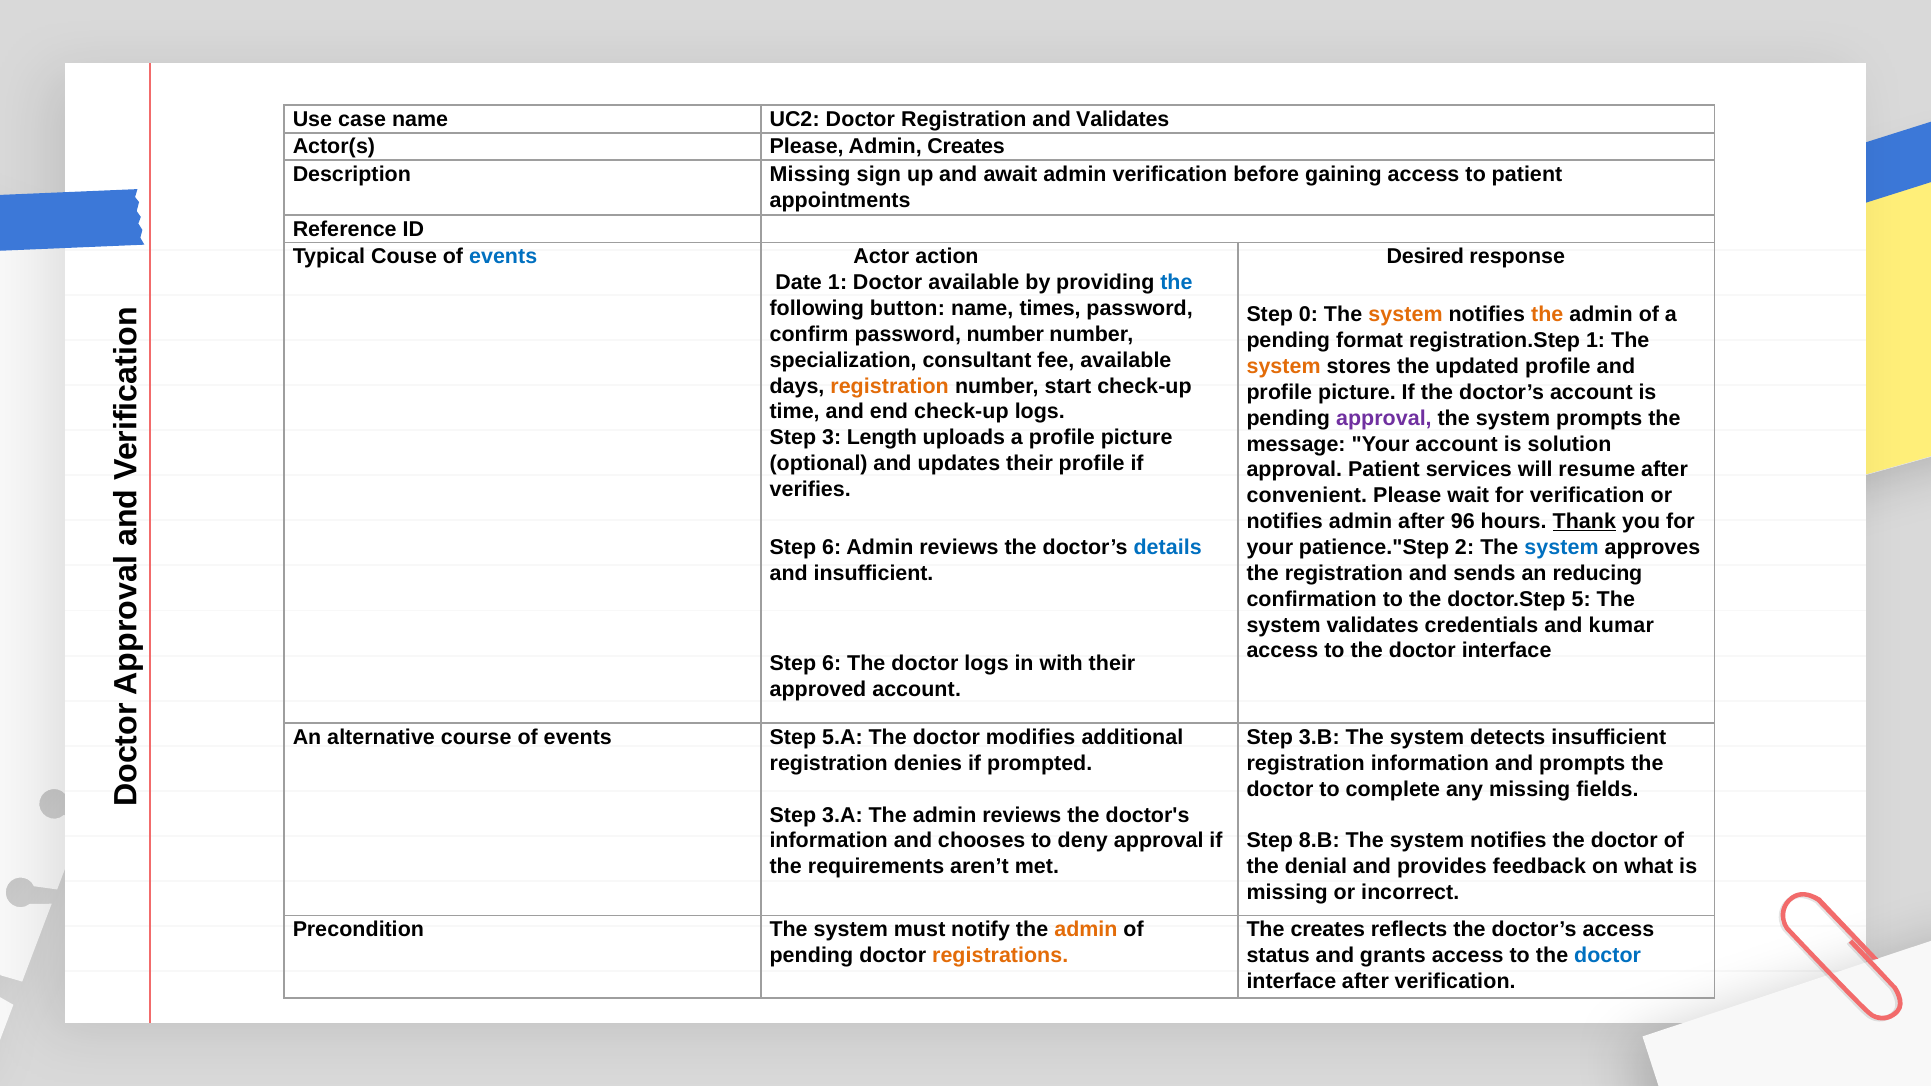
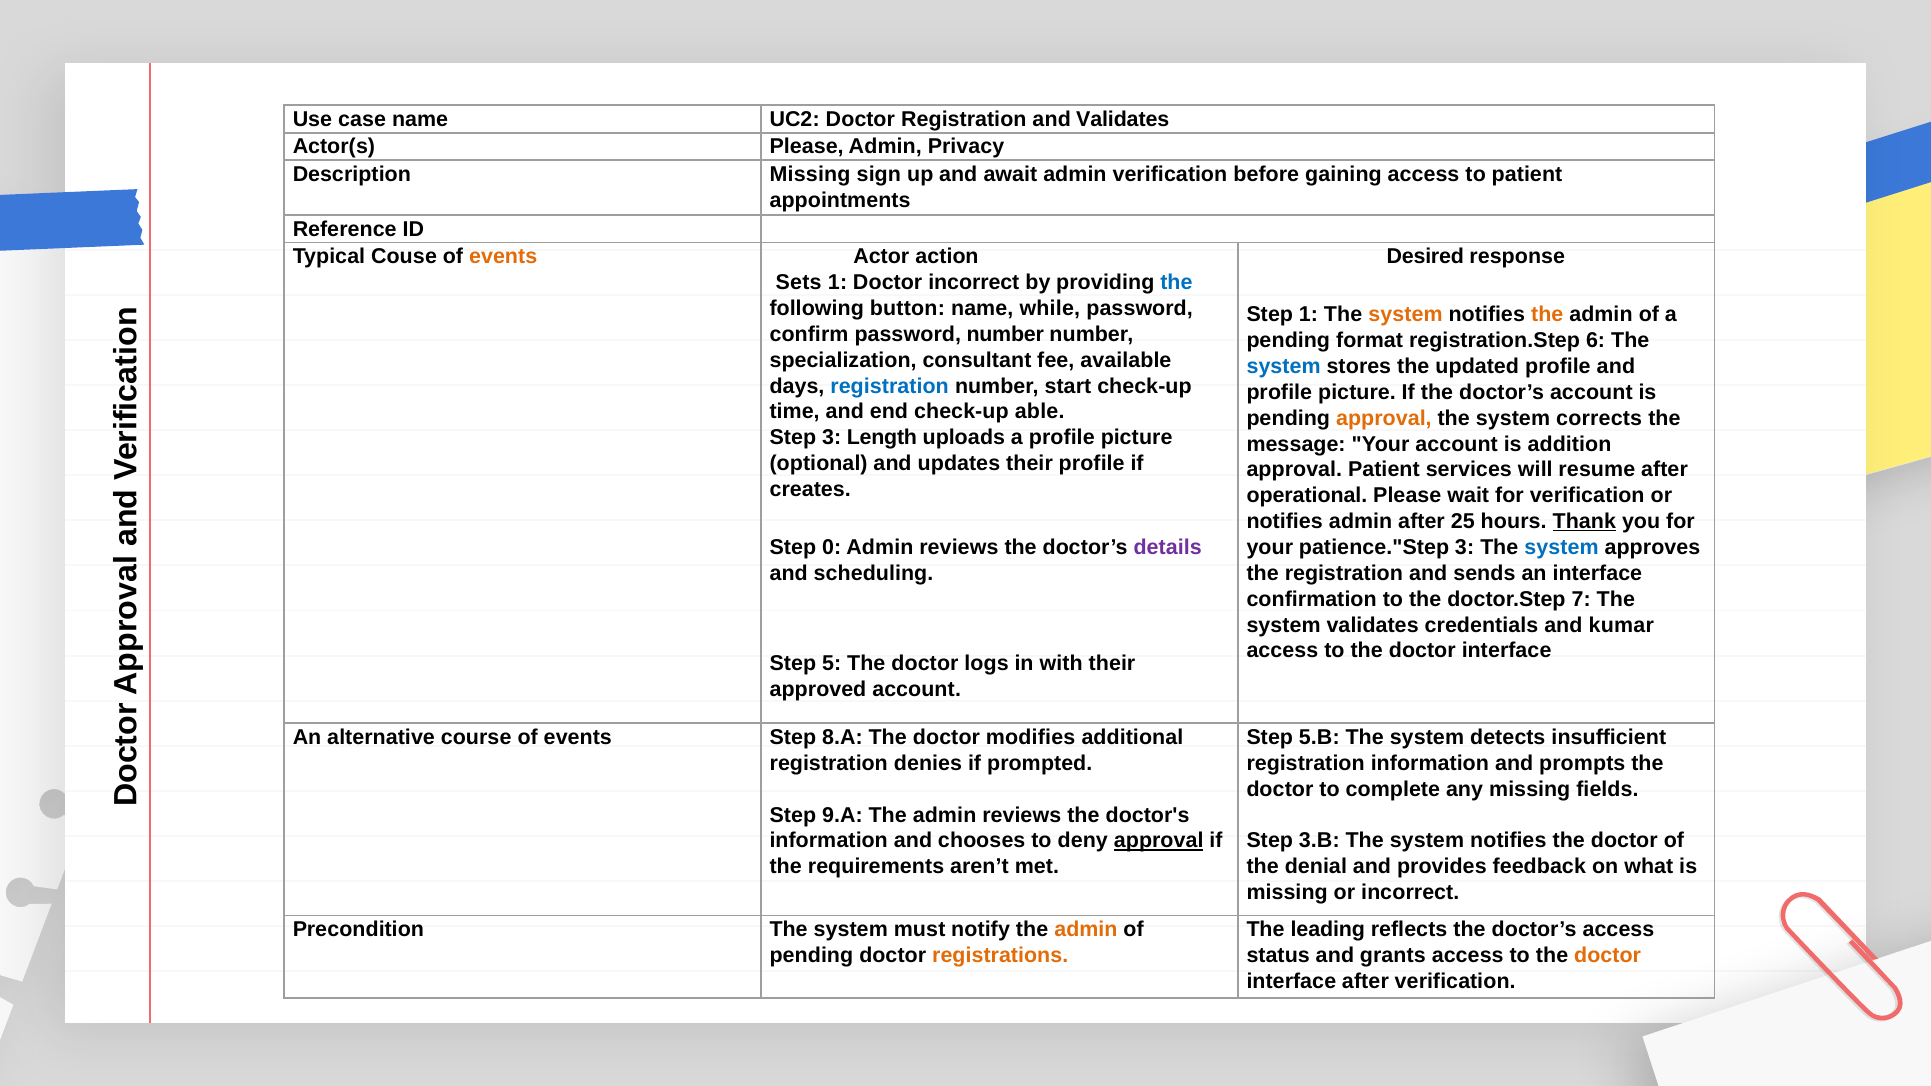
Admin Creates: Creates -> Privacy (966, 147)
events colour: blue -> orange (503, 257)
Date: Date -> Sets (799, 283)
Doctor available: available -> incorrect (974, 283)
times: times -> while (1050, 309)
Step 0: 0 -> 1 (1309, 315)
registration.Step 1: 1 -> 6 (1596, 341)
system colour: orange -> blue (1284, 367)
registration colour: orange -> blue (890, 386)
check-up logs: logs -> able (1040, 412)
approval colour: purple -> orange (1384, 418)
system prompts: prompts -> corrects (1599, 418)
solution: solution -> addition (1570, 444)
verifies: verifies -> creates (810, 490)
convenient: convenient -> operational (1307, 496)
96: 96 -> 25 (1463, 522)
6: 6 -> 0 (832, 548)
details colour: blue -> purple (1168, 548)
patience."Step 2: 2 -> 3 (1465, 548)
and insufficient: insufficient -> scheduling (873, 573)
an reducing: reducing -> interface (1597, 573)
5: 5 -> 7 (1581, 599)
6: 6 -> 5 (832, 664)
5.A: 5.A -> 8.A (842, 738)
3.B: 3.B -> 5.B (1319, 738)
3.A: 3.A -> 9.A (842, 815)
approval underline: none -> present (1159, 841)
8.B: 8.B -> 3.B (1319, 841)
The creates: creates -> leading (1328, 930)
doctor colour: blue -> orange (1608, 956)
